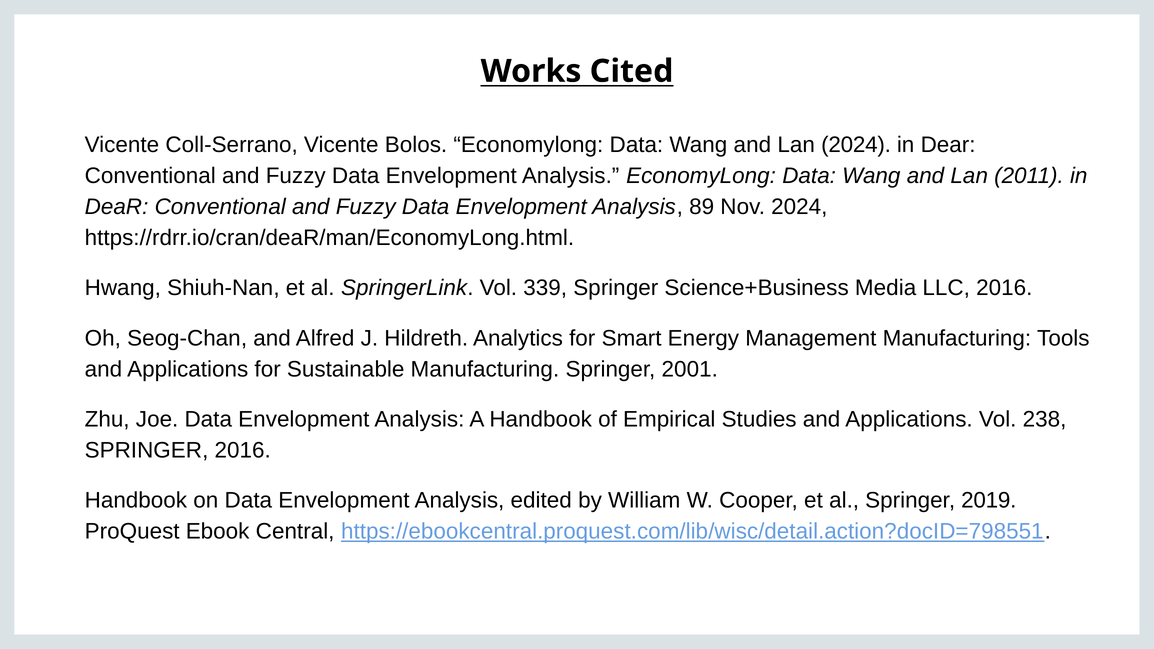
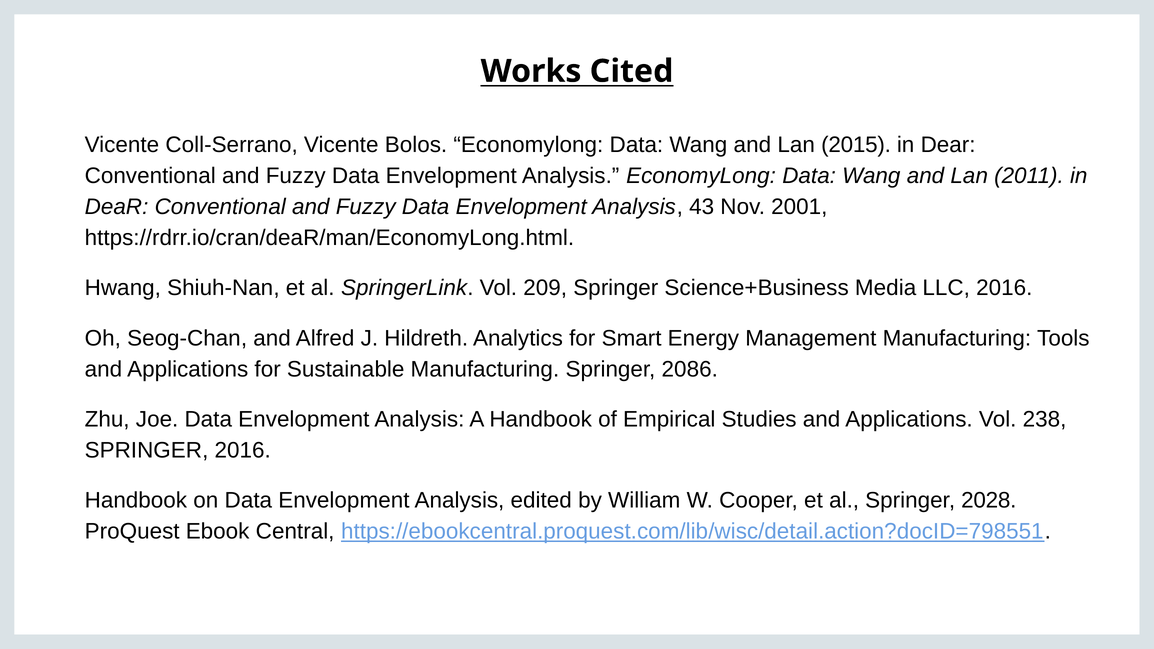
Lan 2024: 2024 -> 2015 (856, 145)
89: 89 -> 43 (702, 207)
Nov 2024: 2024 -> 2001 (799, 207)
339: 339 -> 209 (545, 288)
2001: 2001 -> 2086 (690, 369)
2019: 2019 -> 2028 (989, 500)
